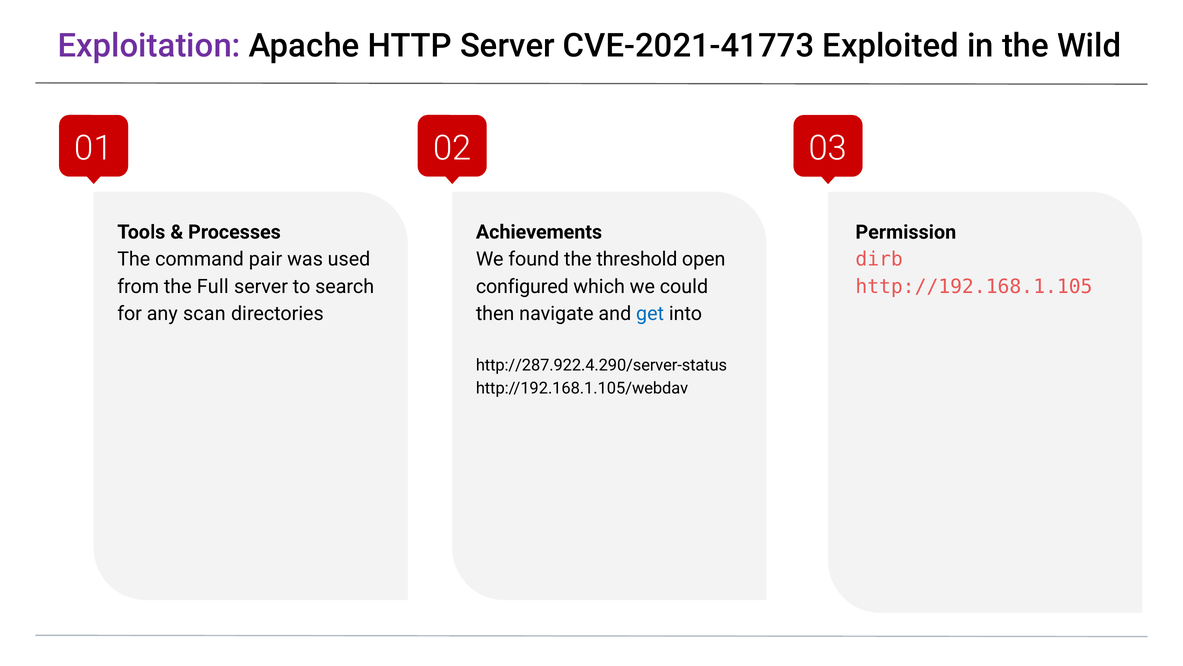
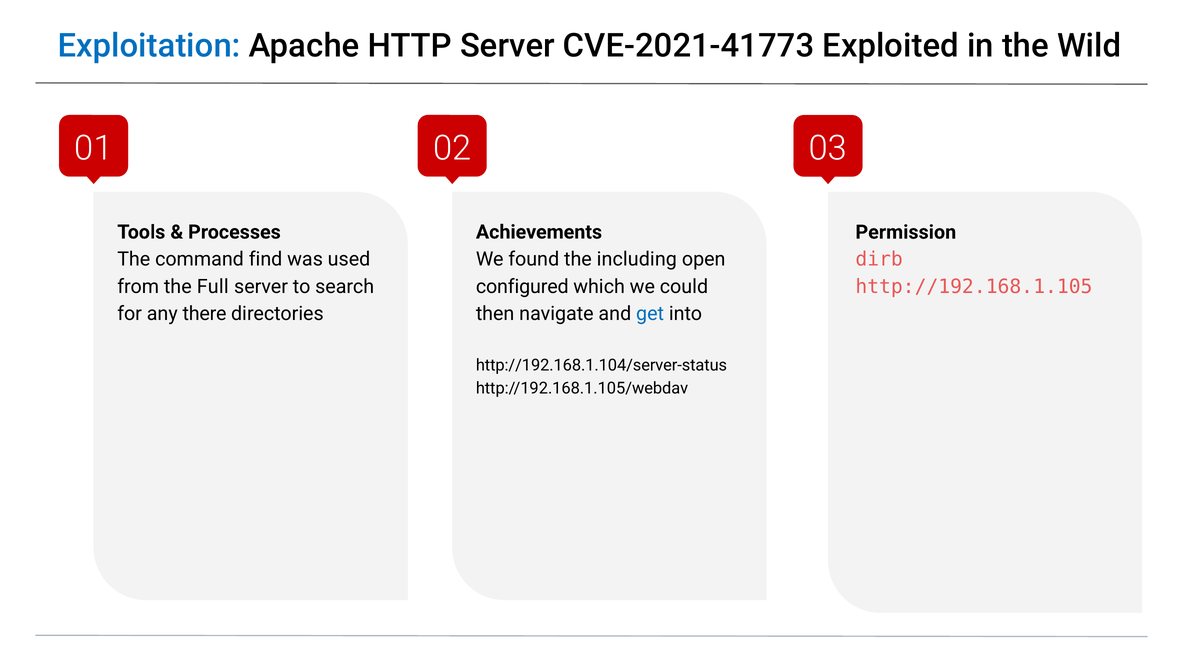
Exploitation colour: purple -> blue (149, 46)
pair: pair -> find (266, 259)
threshold: threshold -> including (637, 259)
scan: scan -> there (205, 314)
http://287.922.4.290/server-status: http://287.922.4.290/server-status -> http://192.168.1.104/server-status (601, 365)
